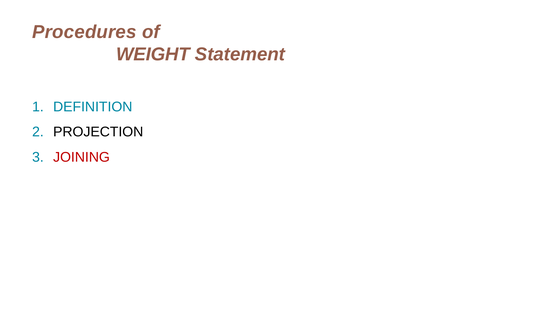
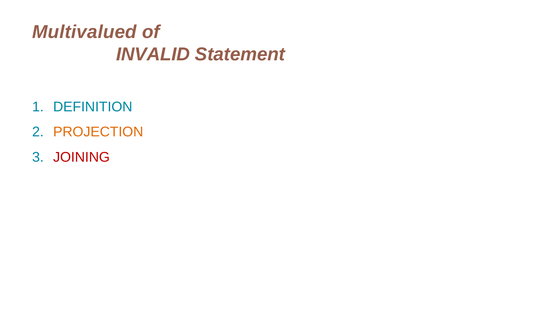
Procedures: Procedures -> Multivalued (84, 32)
WEIGHT: WEIGHT -> INVALID (153, 54)
PROJECTION colour: black -> orange (98, 132)
